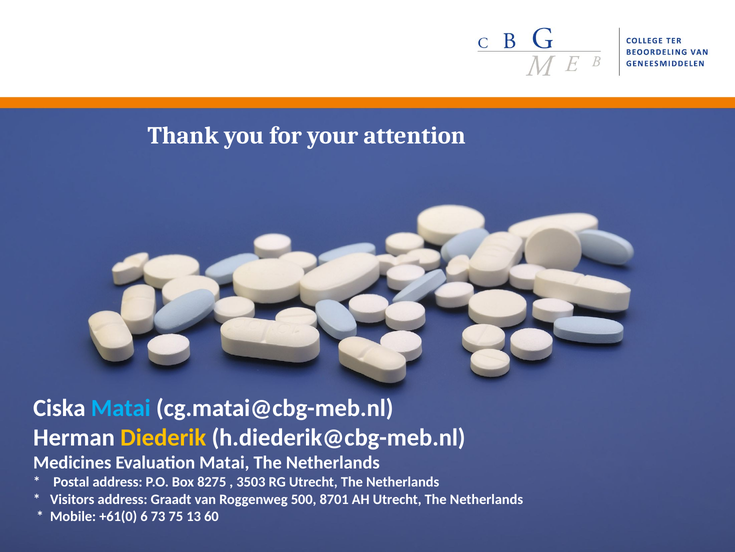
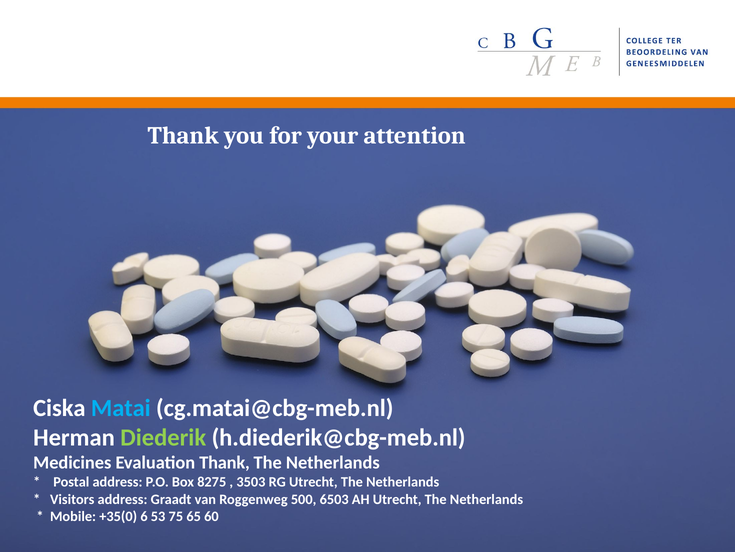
Diederik colour: yellow -> light green (163, 437)
Evaluation Matai: Matai -> Thank (225, 462)
8701: 8701 -> 6503 (334, 499)
+61(0: +61(0 -> +35(0 (118, 516)
73: 73 -> 53 (158, 516)
13: 13 -> 65 (194, 516)
